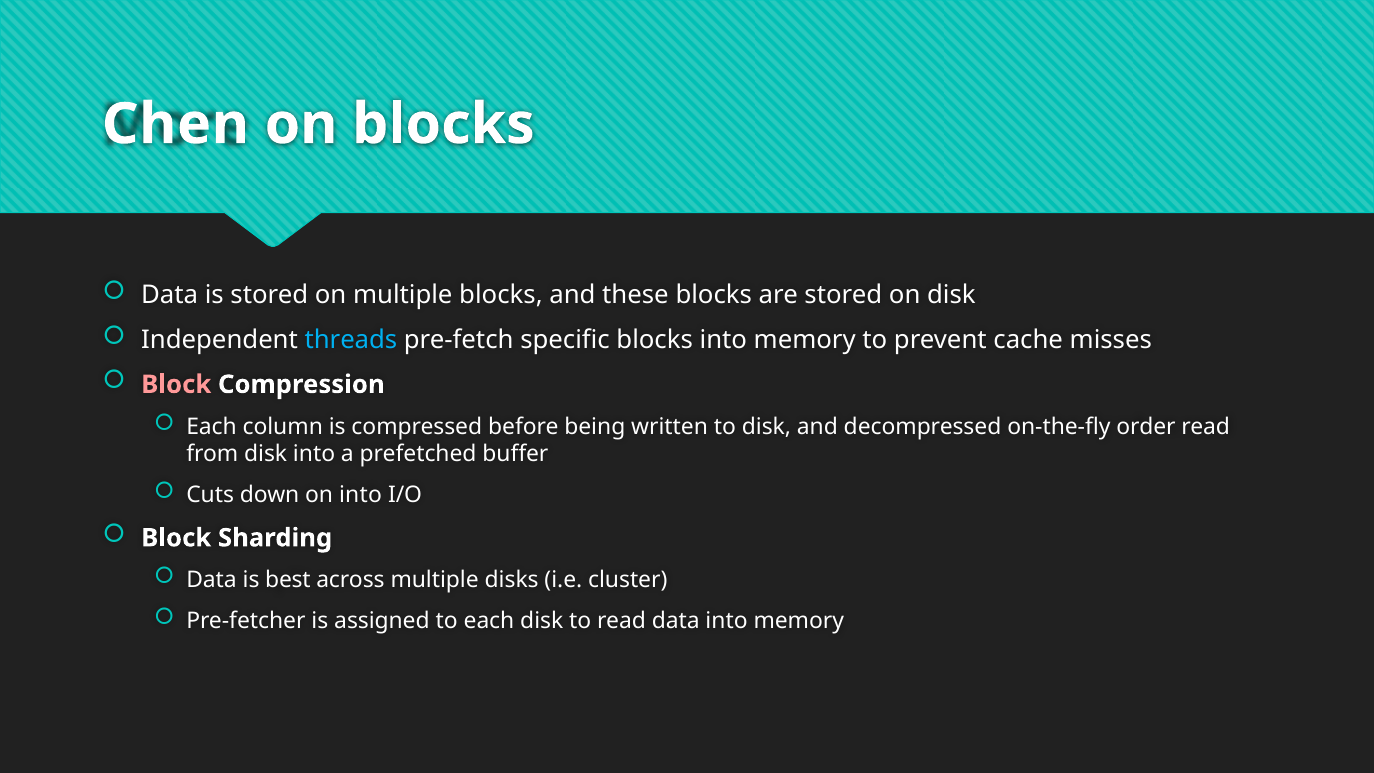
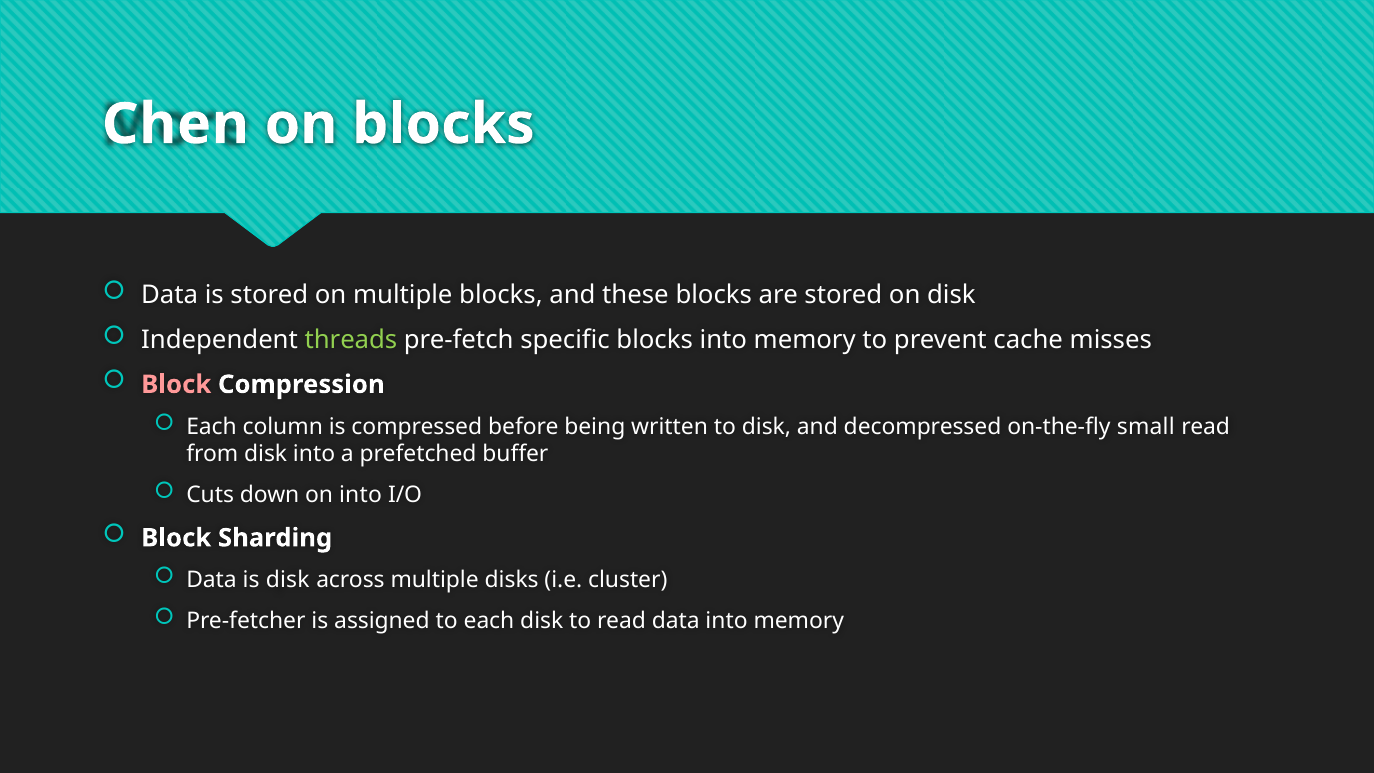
threads colour: light blue -> light green (351, 340)
order: order -> small (1146, 427)
is best: best -> disk (288, 580)
